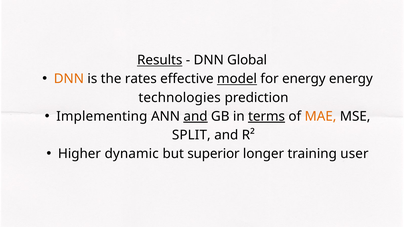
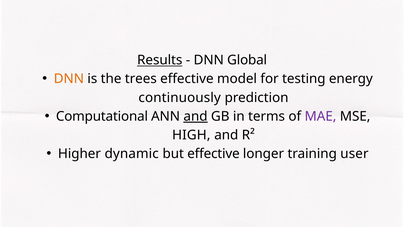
rates: rates -> trees (141, 79)
model underline: present -> none (237, 79)
for energy: energy -> testing (304, 79)
technologies: technologies -> continuously (180, 98)
Implementing: Implementing -> Computational (102, 117)
terms underline: present -> none (267, 117)
MAE colour: orange -> purple (321, 117)
SPLIT: SPLIT -> HIGH (191, 135)
but superior: superior -> effective (213, 154)
